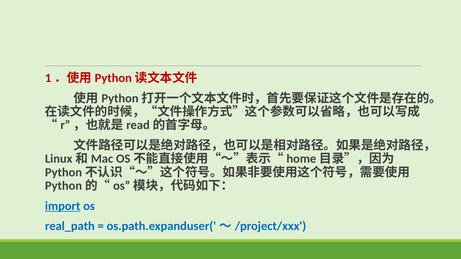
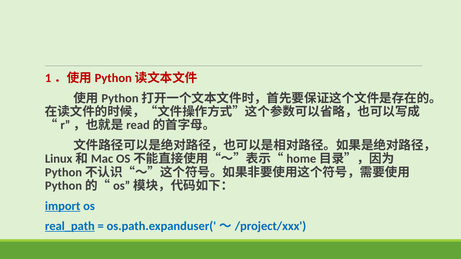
real_path underline: none -> present (70, 226)
